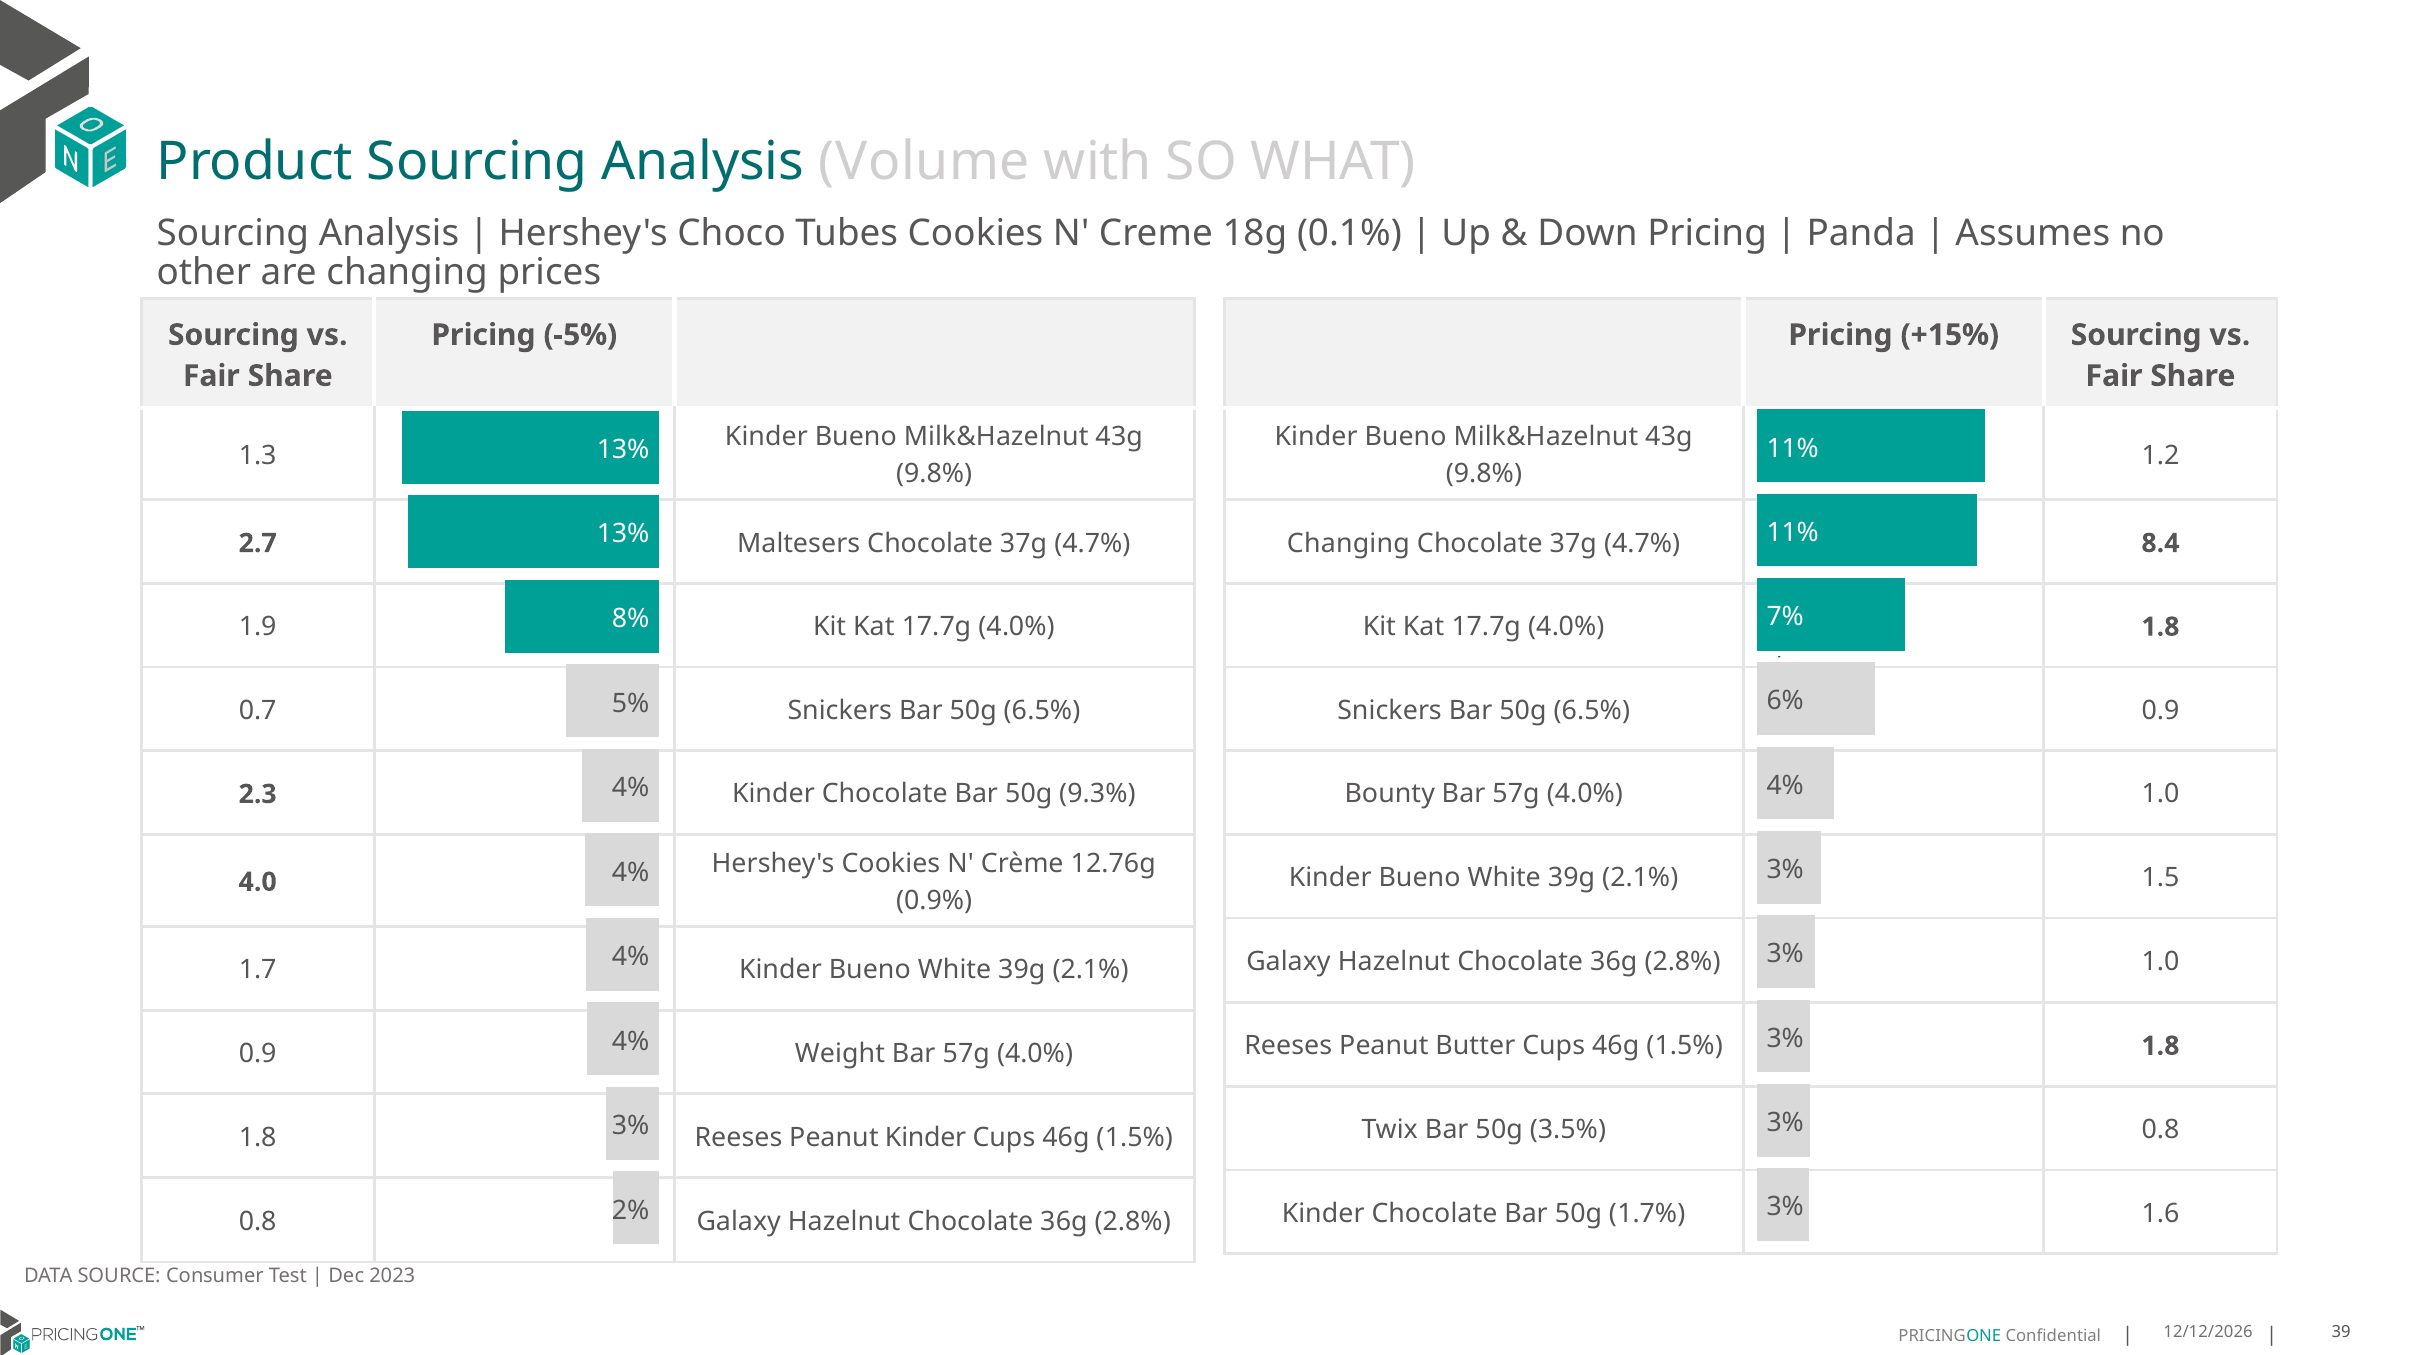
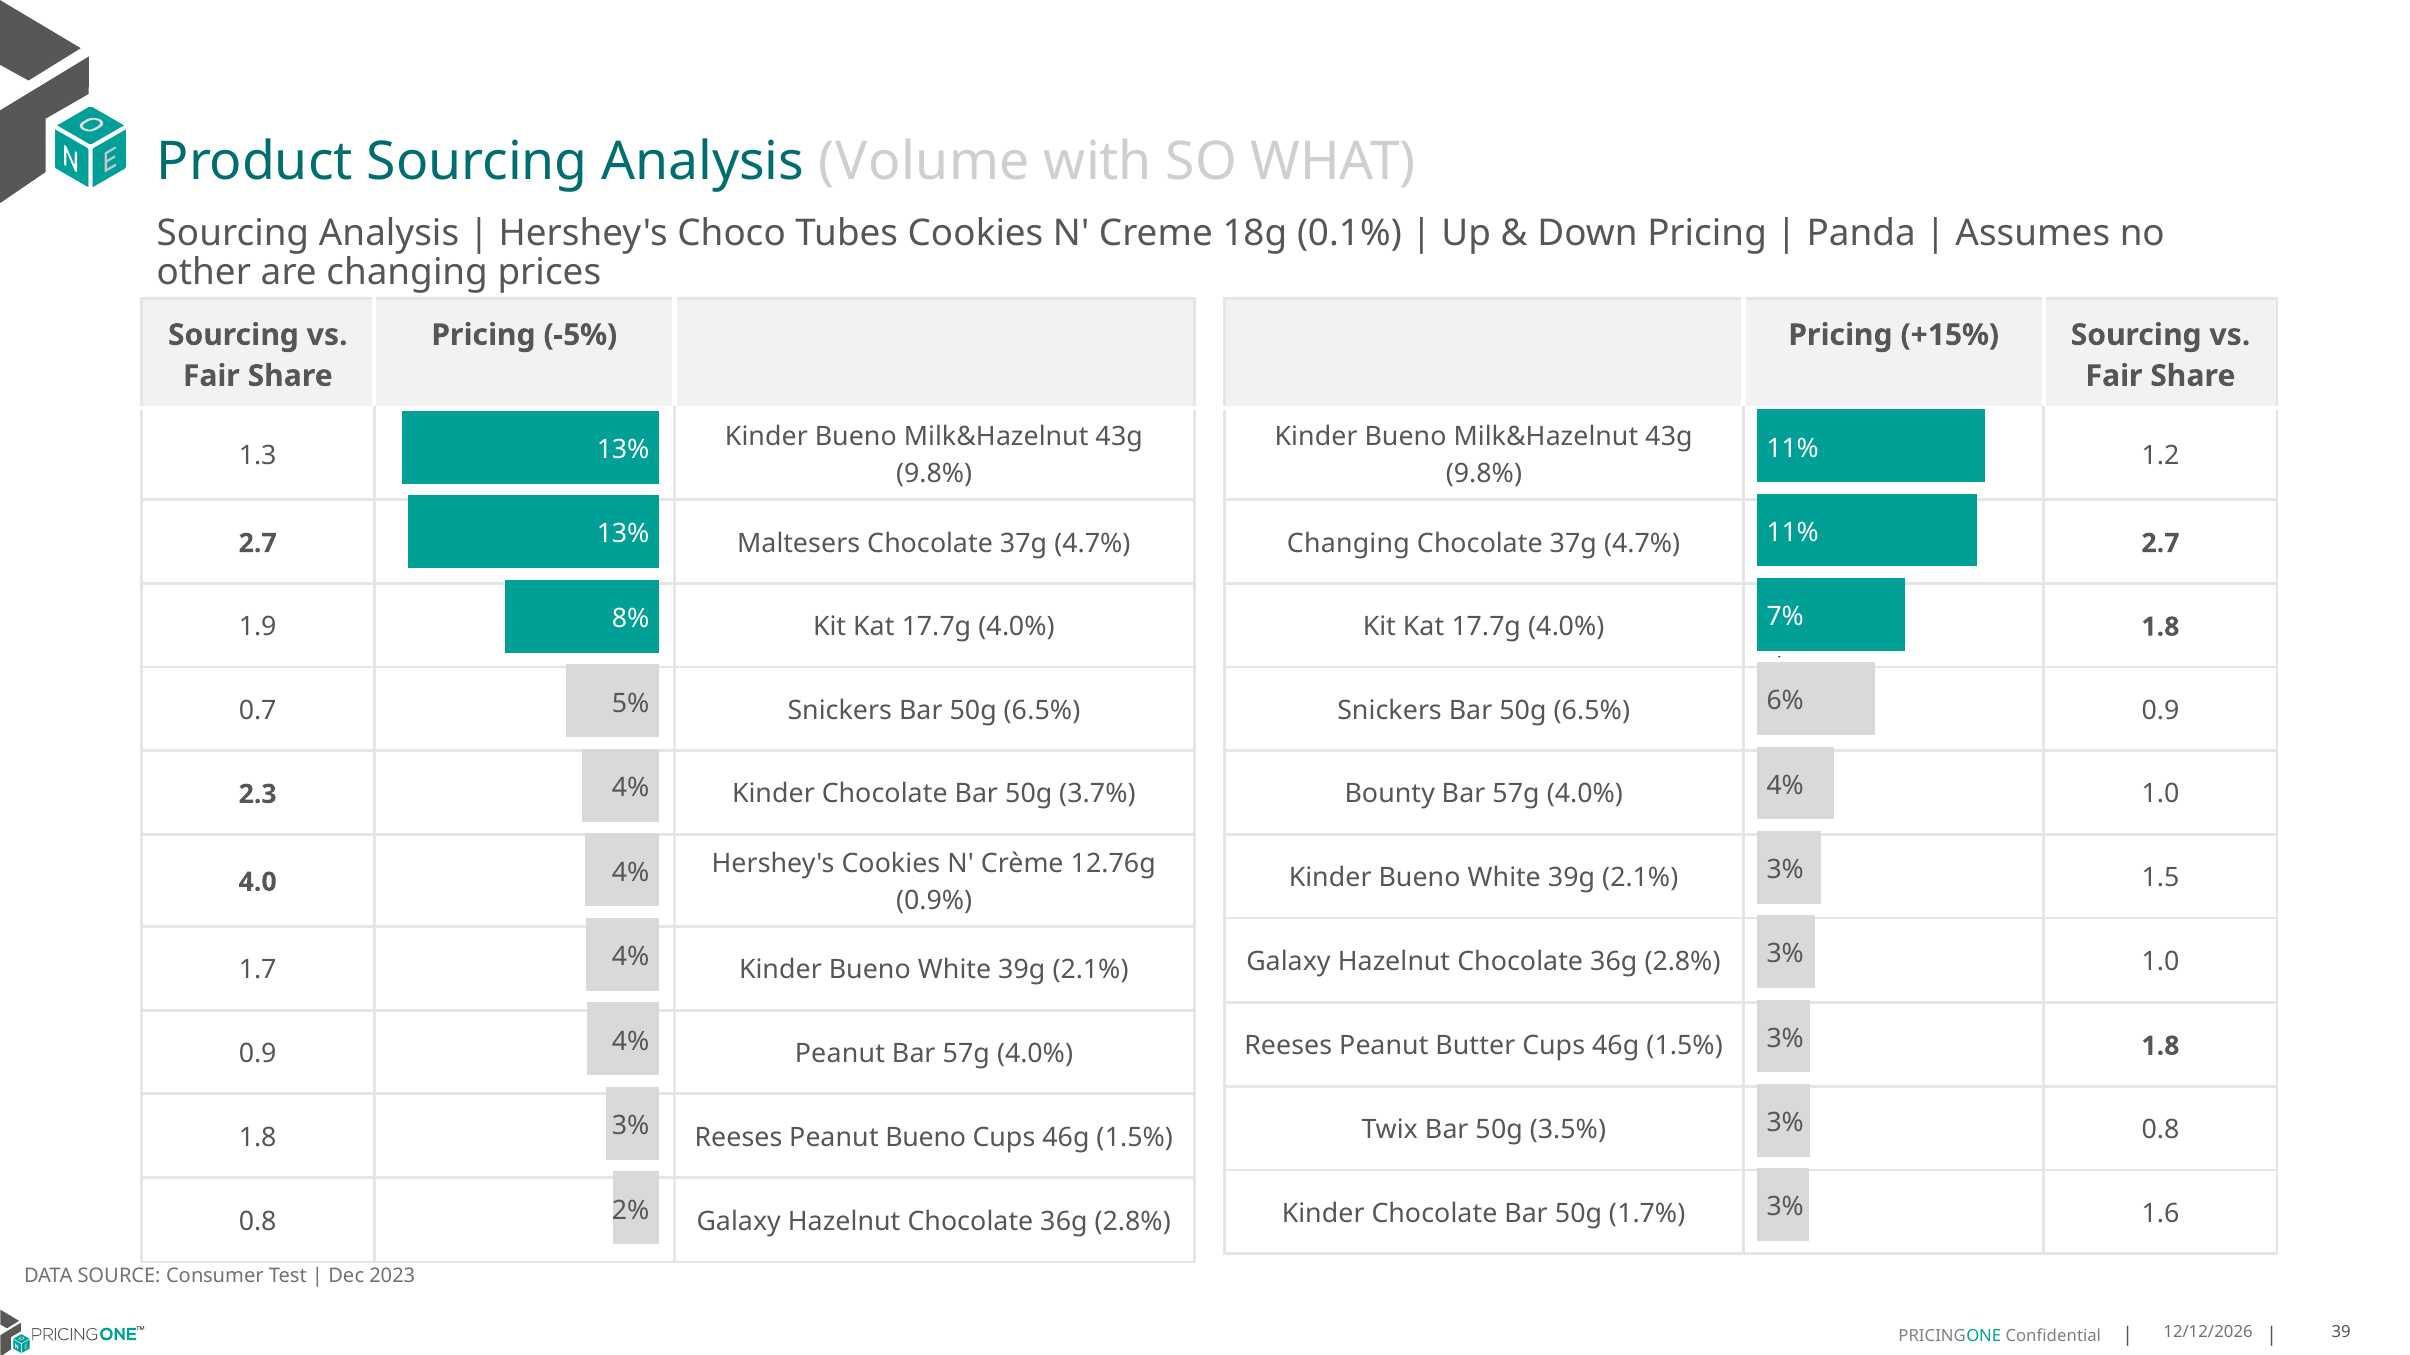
4.7% 8.4: 8.4 -> 2.7 (2160, 543)
9.3%: 9.3% -> 3.7% (1097, 795)
0.9 Weight: Weight -> Peanut (840, 1054)
Peanut Kinder: Kinder -> Bueno (926, 1138)
